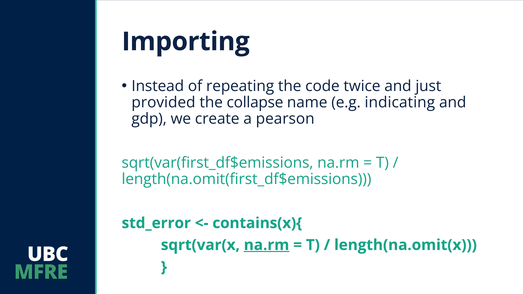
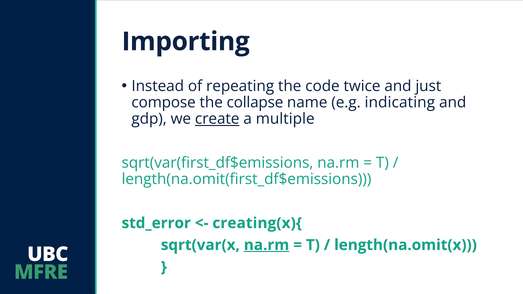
provided: provided -> compose (164, 103)
create underline: none -> present (217, 119)
pearson: pearson -> multiple (285, 119)
contains(x){: contains(x){ -> creating(x){ (257, 223)
